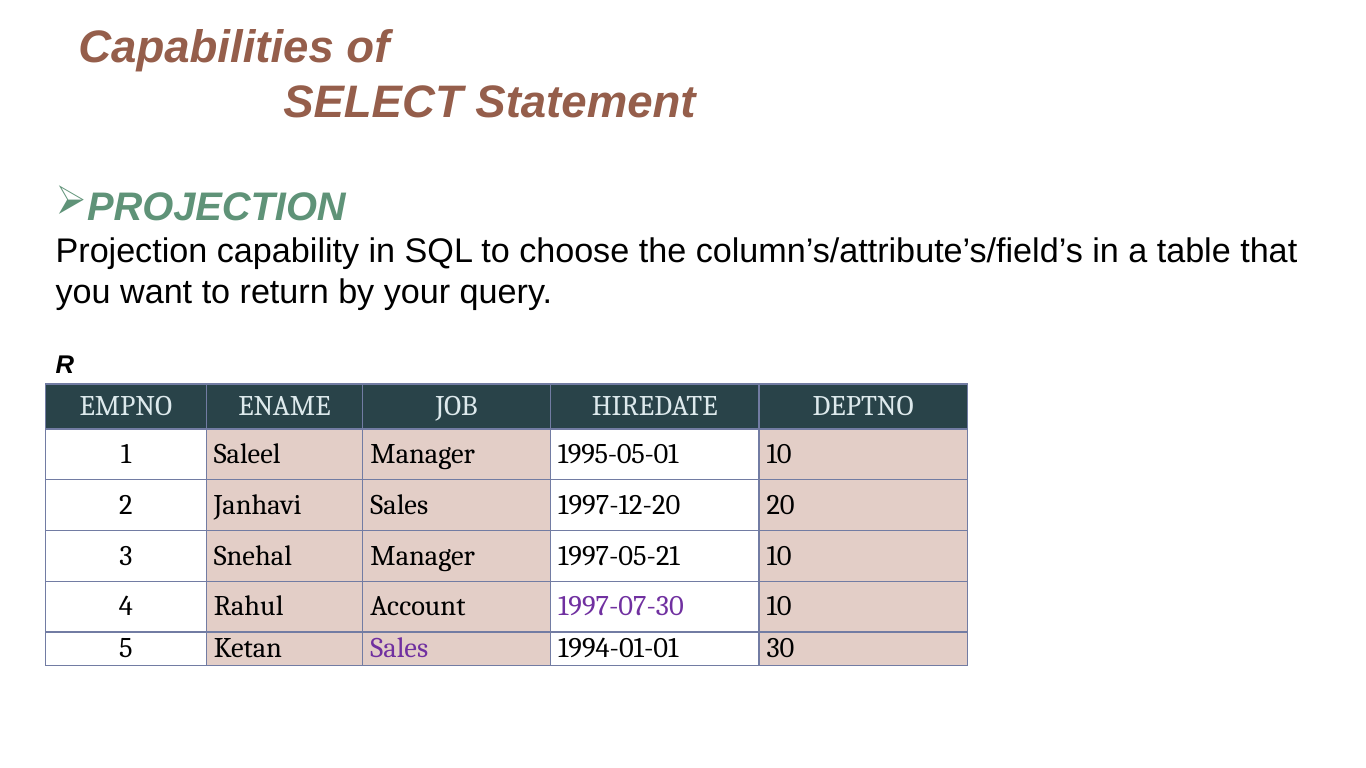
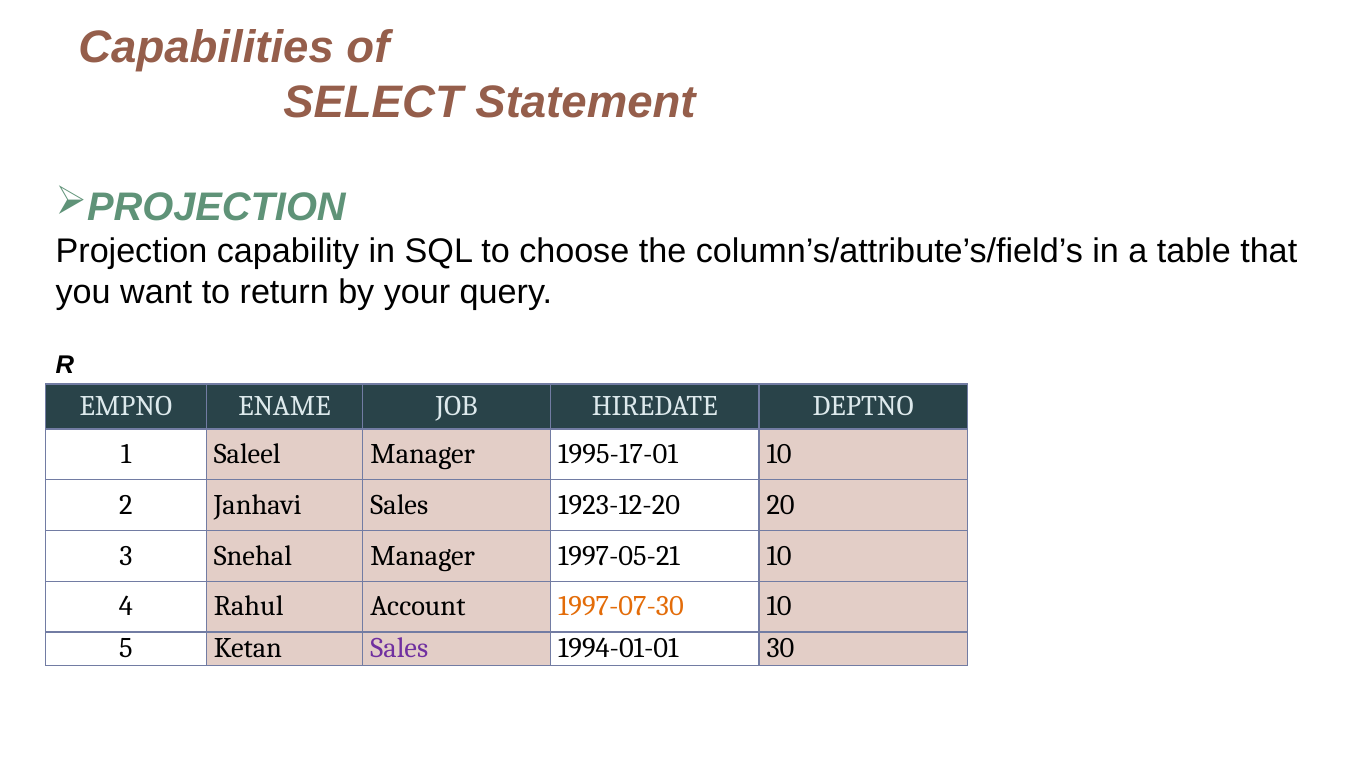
1995-05-01: 1995-05-01 -> 1995-17-01 (618, 454)
1997-12-20: 1997-12-20 -> 1923-12-20 (619, 505)
1997-07-30 colour: purple -> orange (621, 607)
